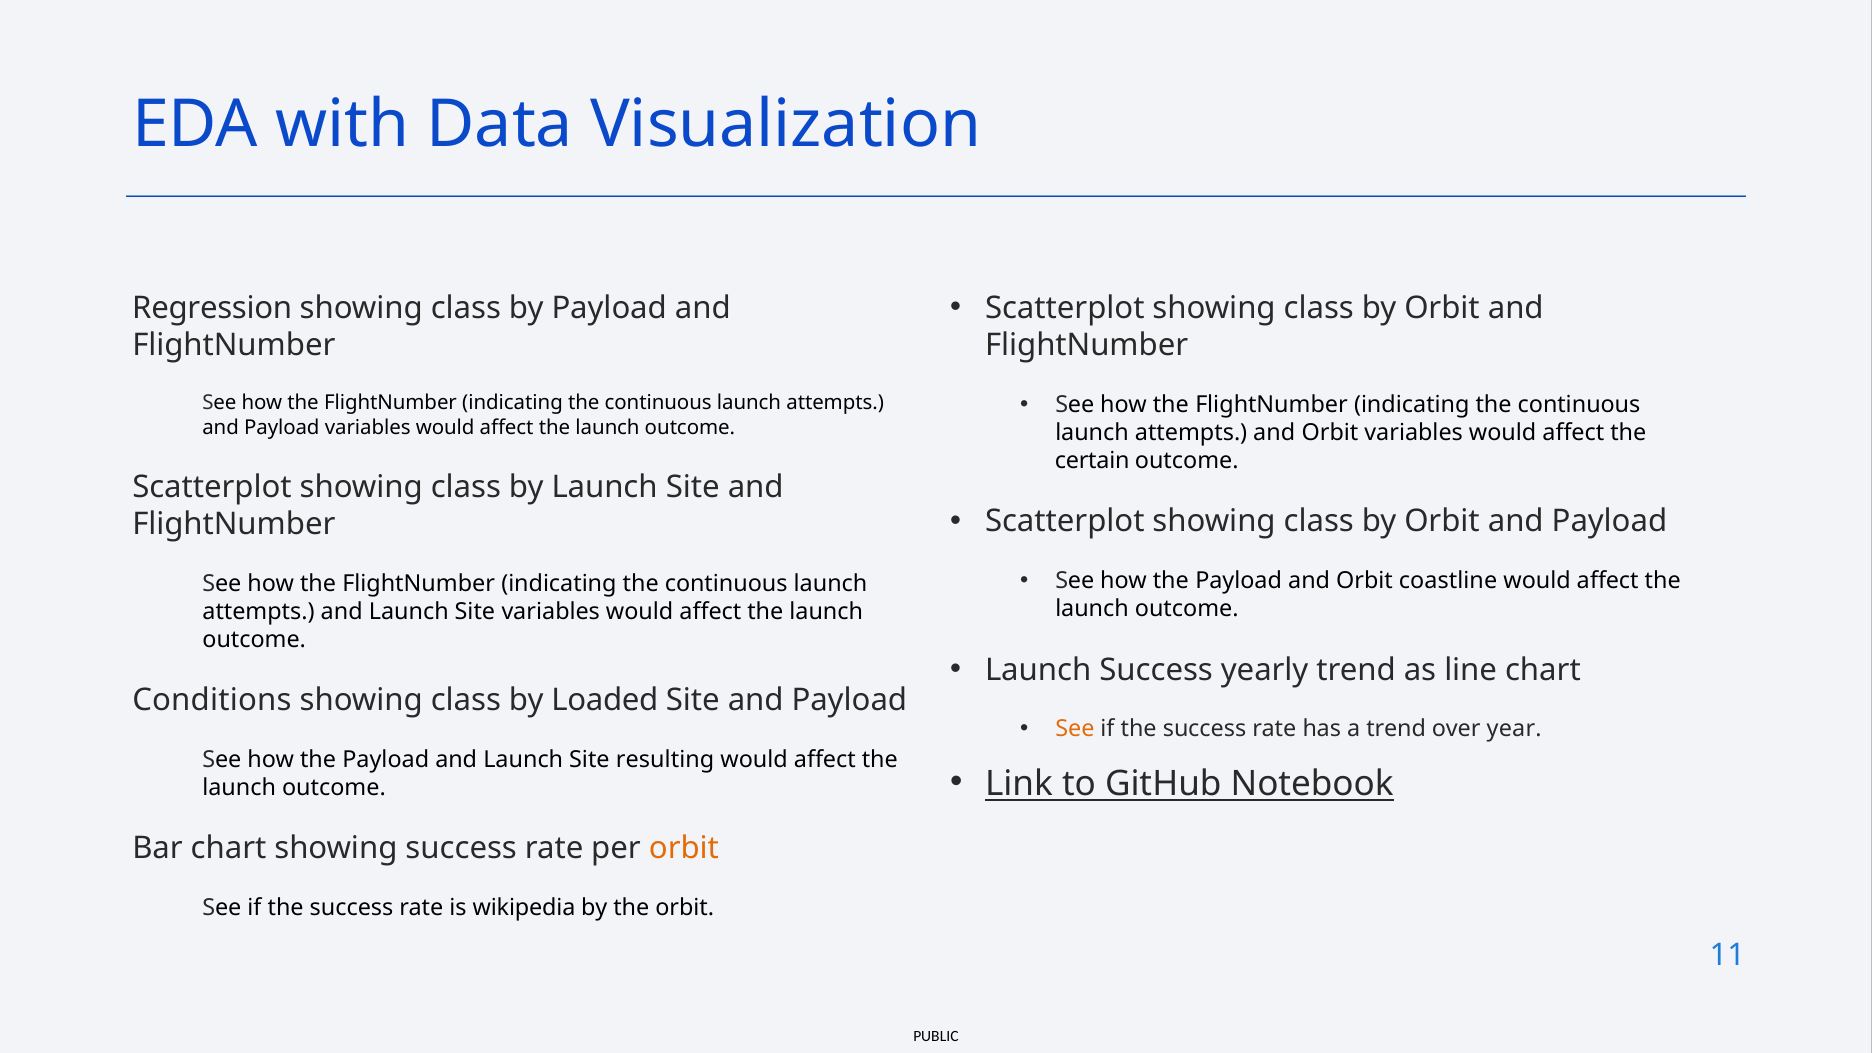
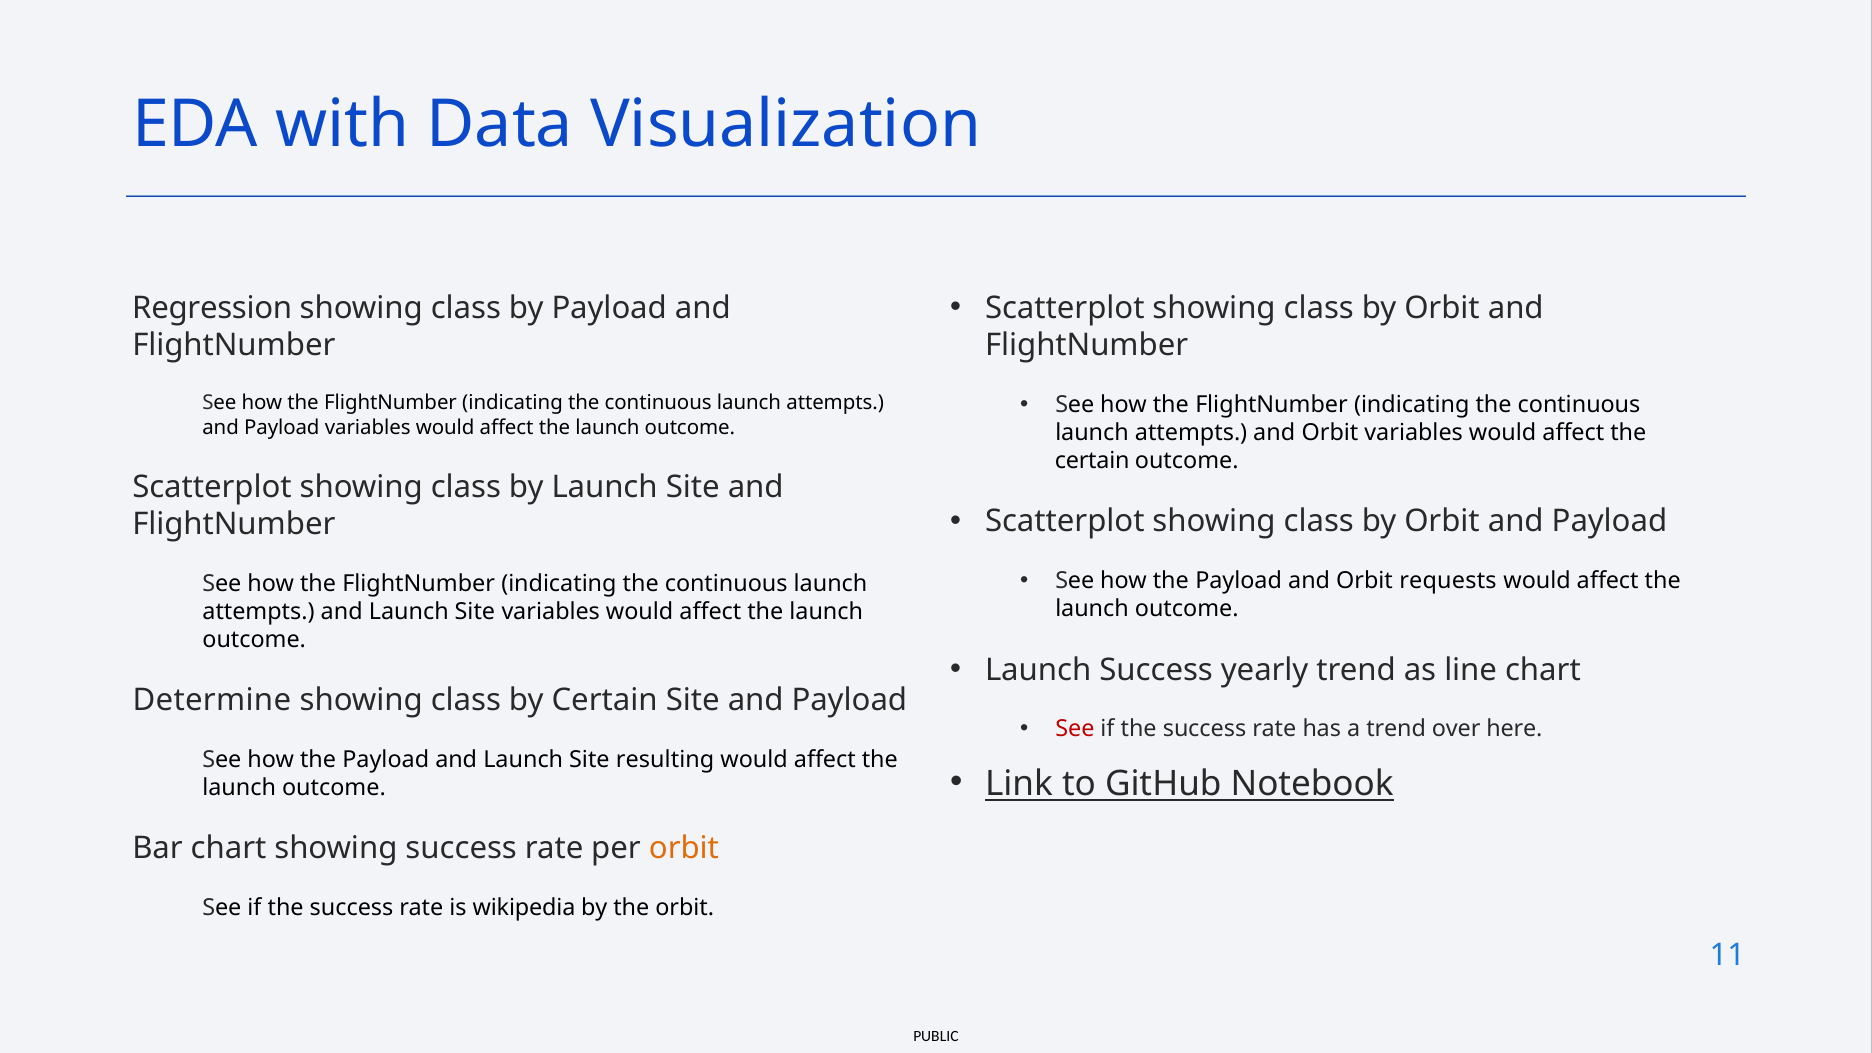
coastline: coastline -> requests (1448, 581)
Conditions: Conditions -> Determine (212, 700)
by Loaded: Loaded -> Certain (605, 700)
See colour: orange -> red (1075, 729)
year: year -> here (1514, 729)
